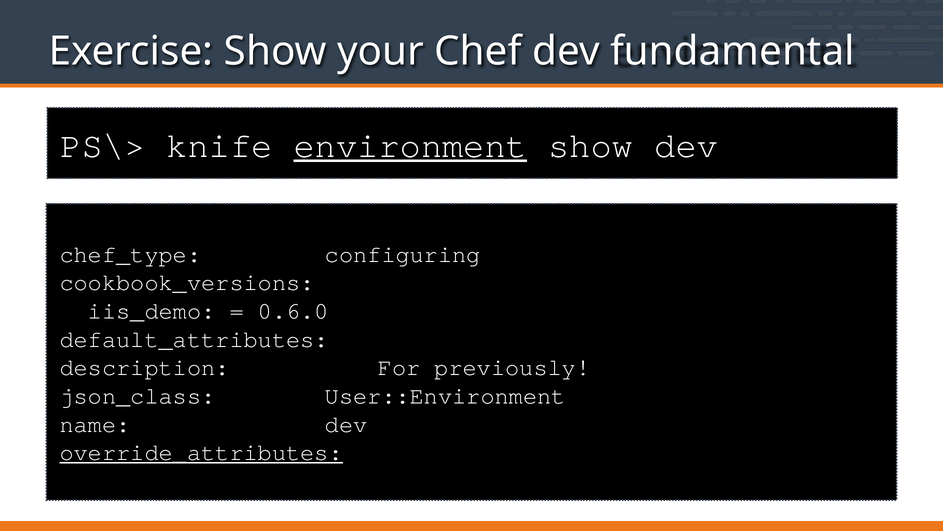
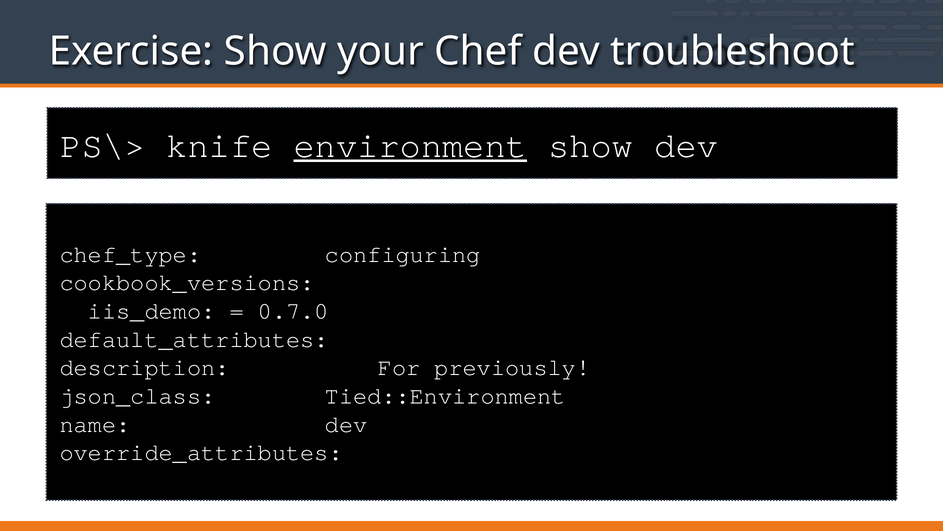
fundamental: fundamental -> troubleshoot (732, 51)
0.6.0: 0.6.0 -> 0.7.0 (293, 311)
User::Environment: User::Environment -> Tied::Environment (445, 395)
override_attributes underline: present -> none (201, 452)
